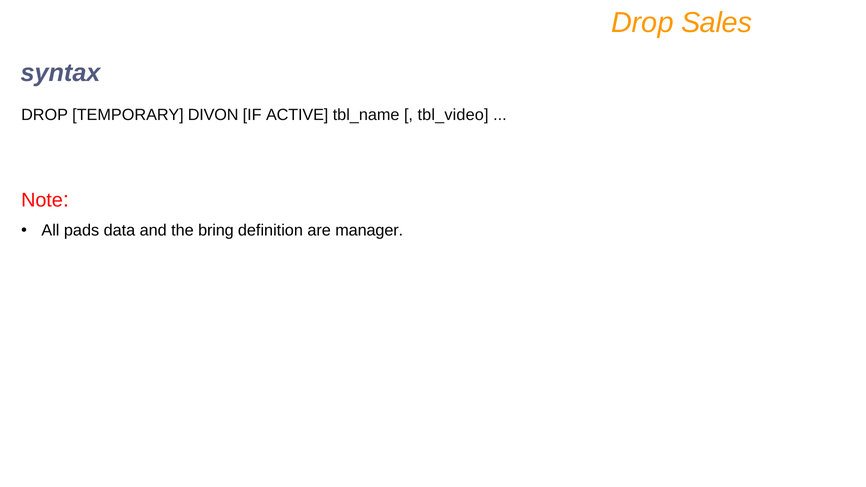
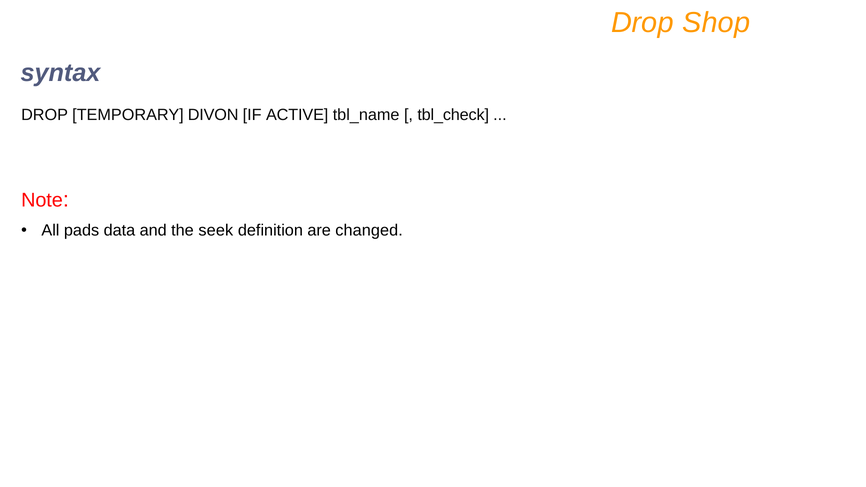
Sales: Sales -> Shop (716, 23)
tbl_video: tbl_video -> tbl_check (453, 115)
bring: bring -> seek (216, 231)
manager: manager -> changed (369, 231)
